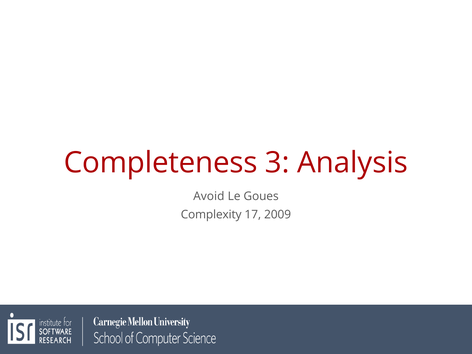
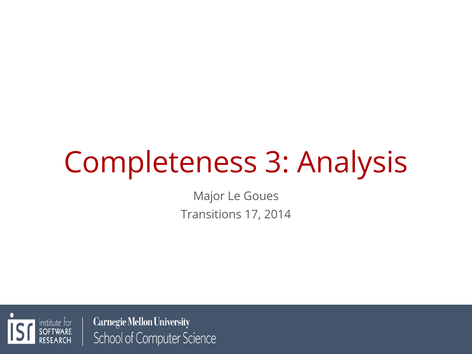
Avoid: Avoid -> Major (209, 196)
Complexity: Complexity -> Transitions (211, 215)
2009: 2009 -> 2014 (278, 215)
